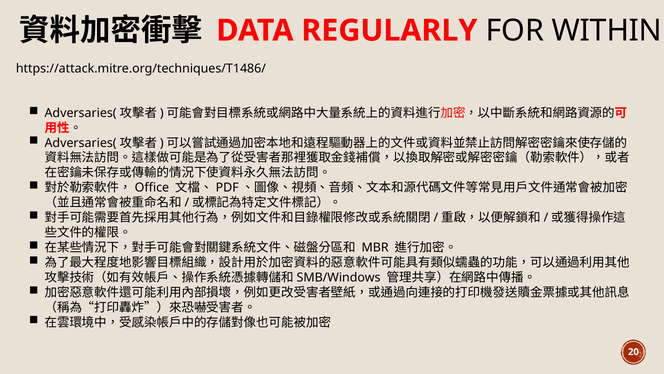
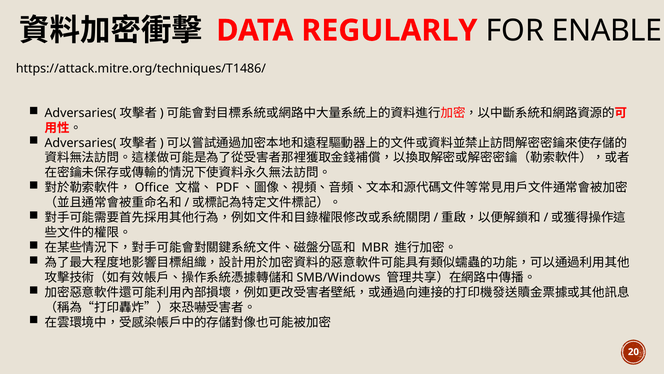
WITHIN: WITHIN -> ENABLE (607, 31)
